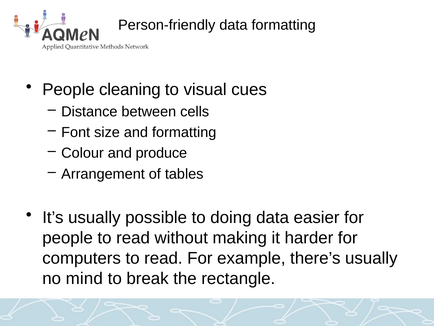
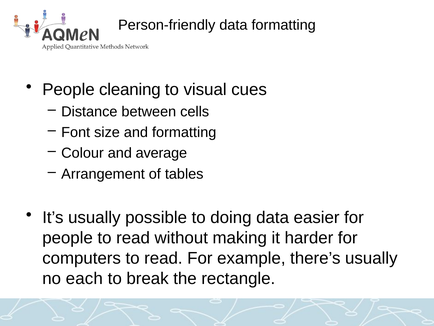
produce: produce -> average (161, 153)
mind: mind -> each (84, 278)
